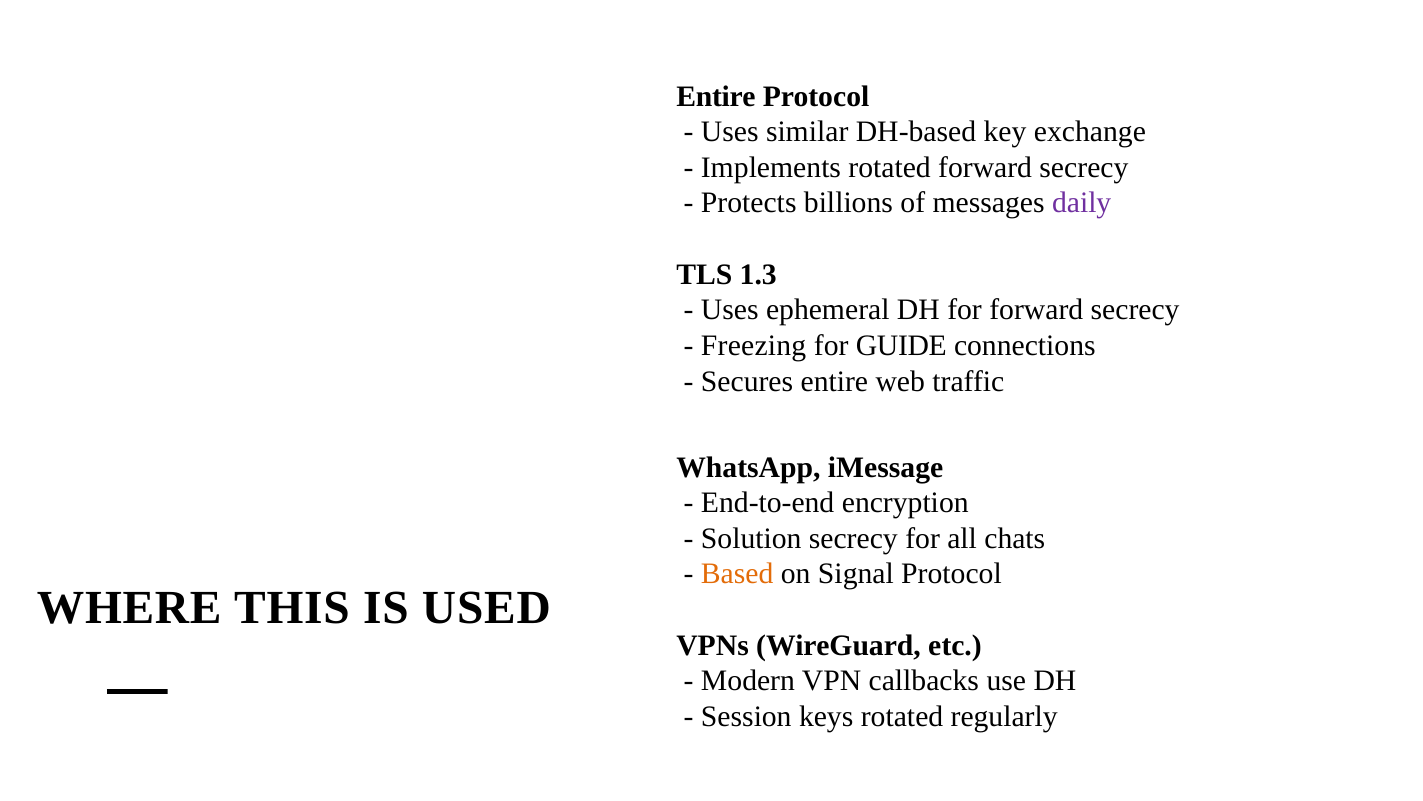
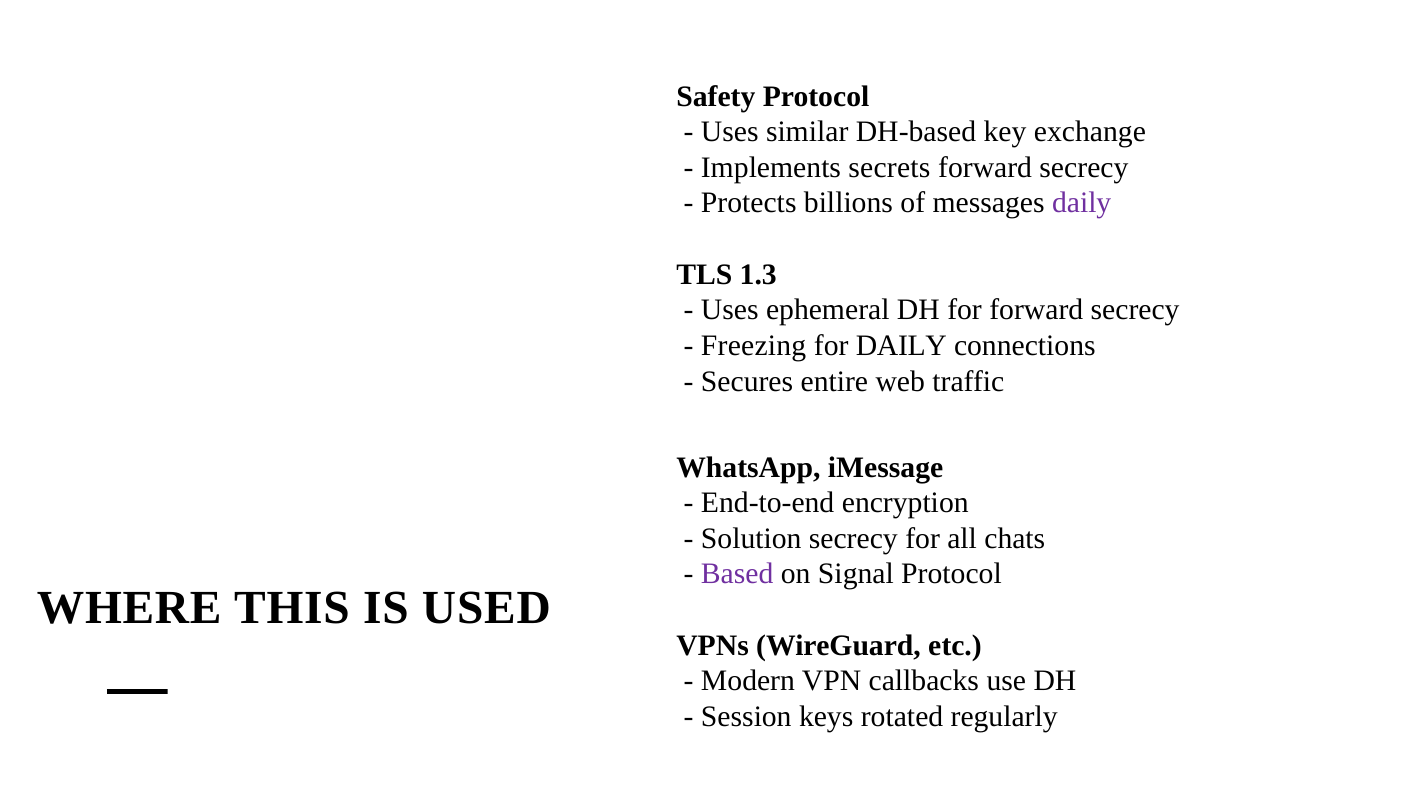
Entire: Entire -> Safety (716, 96)
Implements rotated: rotated -> secrets (889, 167)
for GUIDE: GUIDE -> DAILY (901, 345)
Based colour: orange -> purple (737, 574)
